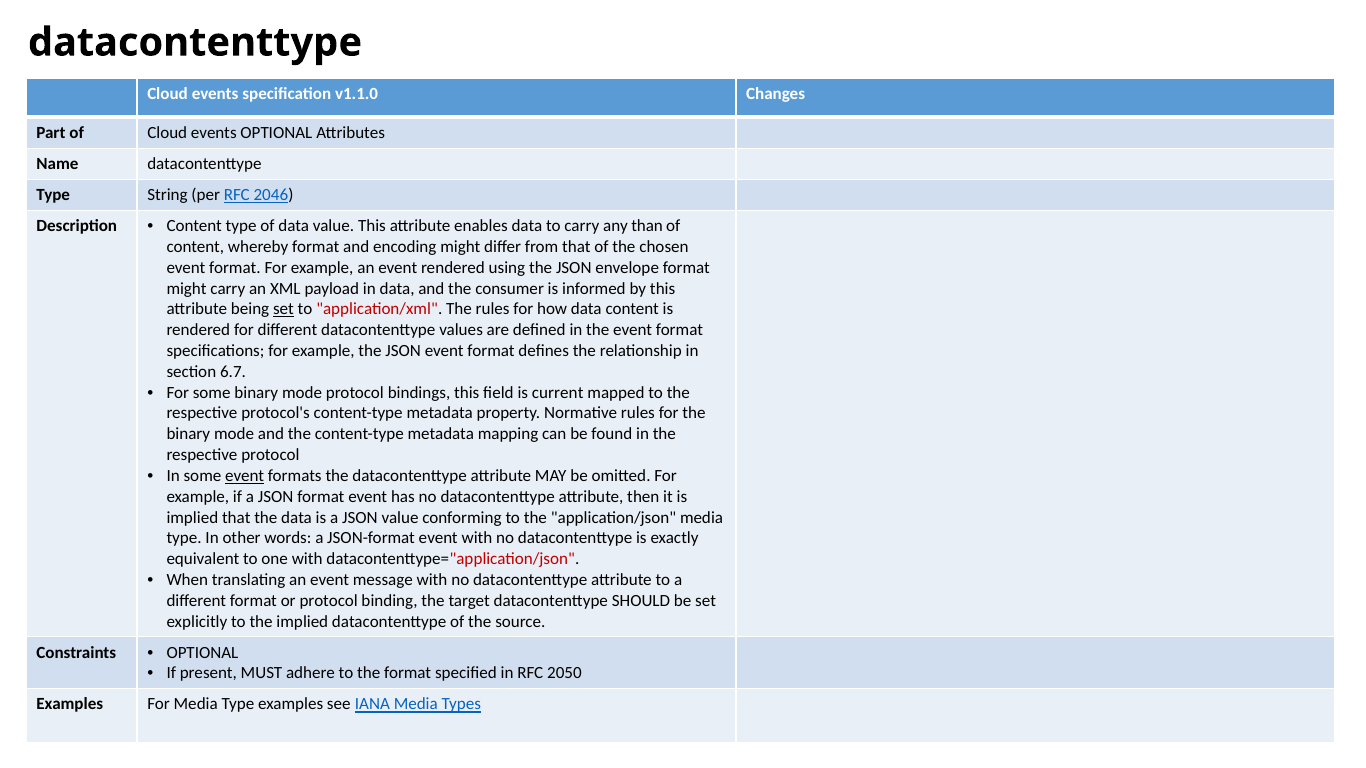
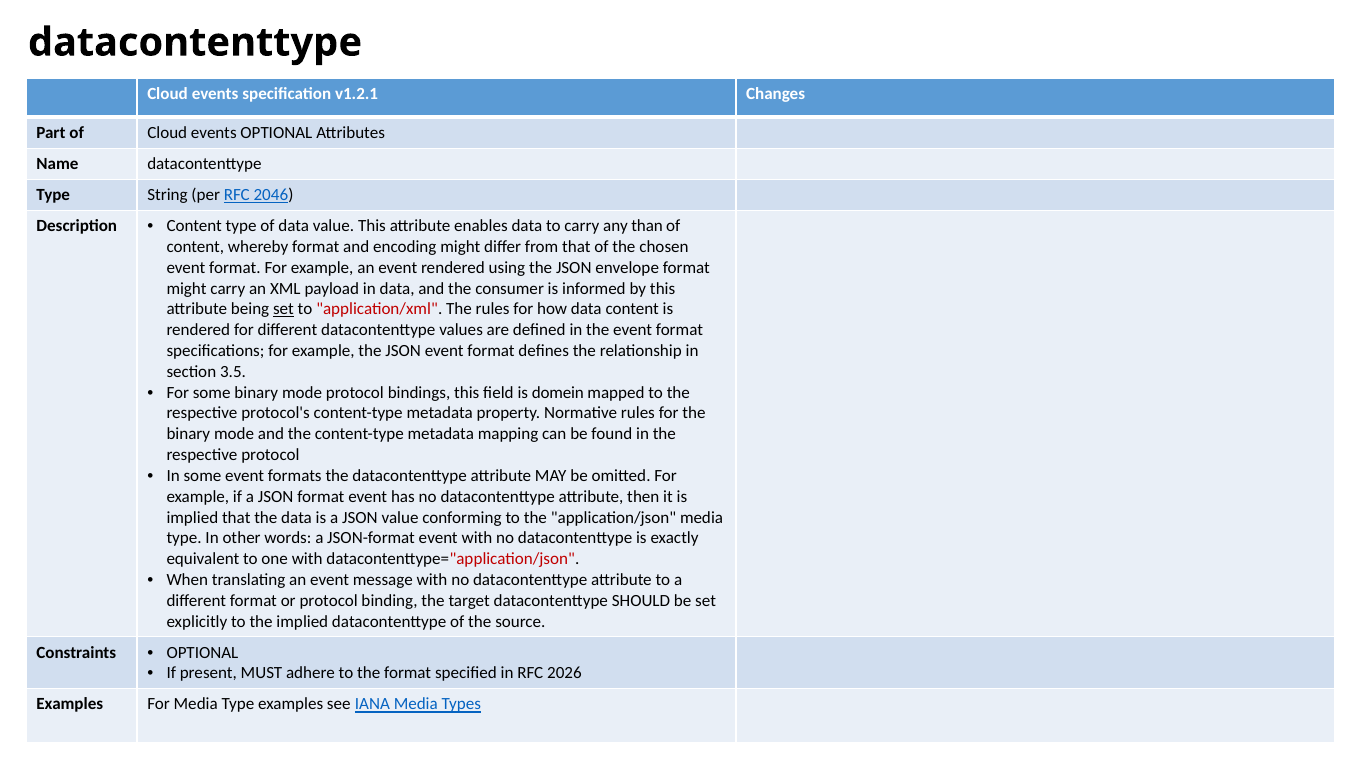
v1.1.0: v1.1.0 -> v1.2.1 (357, 94)
6.7: 6.7 -> 3.5 (233, 372)
current: current -> domein (558, 393)
event underline: present -> none (245, 476)
2050: 2050 -> 2026 (564, 674)
